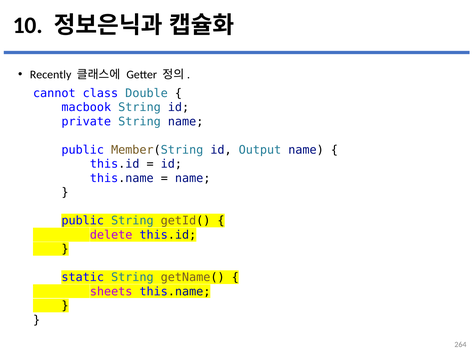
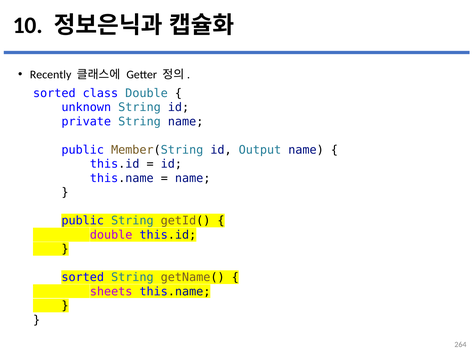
cannot: cannot -> sorted (54, 93)
macbook: macbook -> unknown (86, 107)
delete: delete -> double (111, 235)
static: static -> sorted (83, 277)
